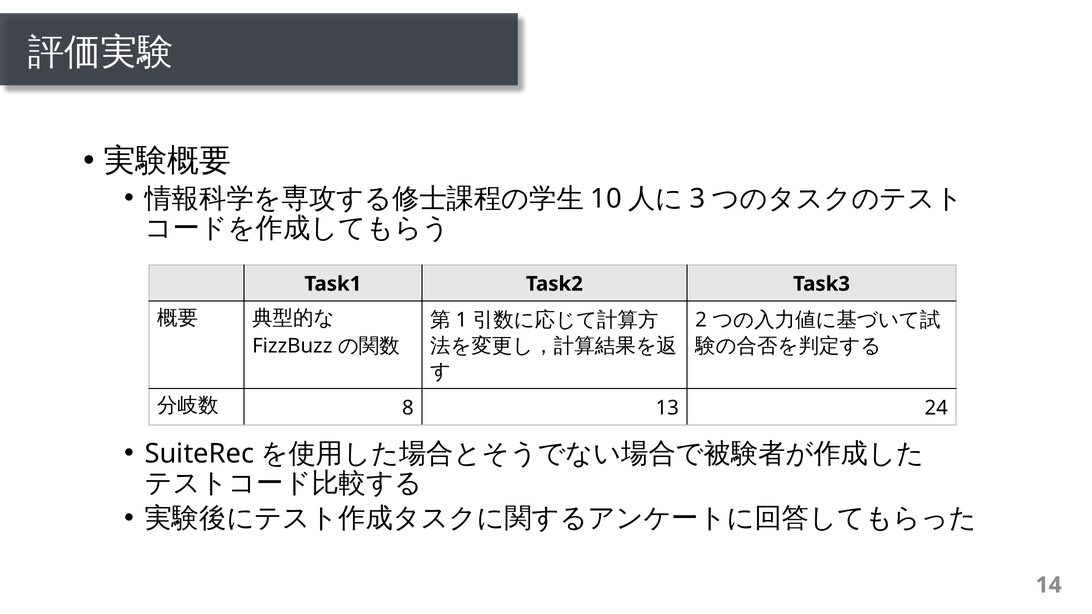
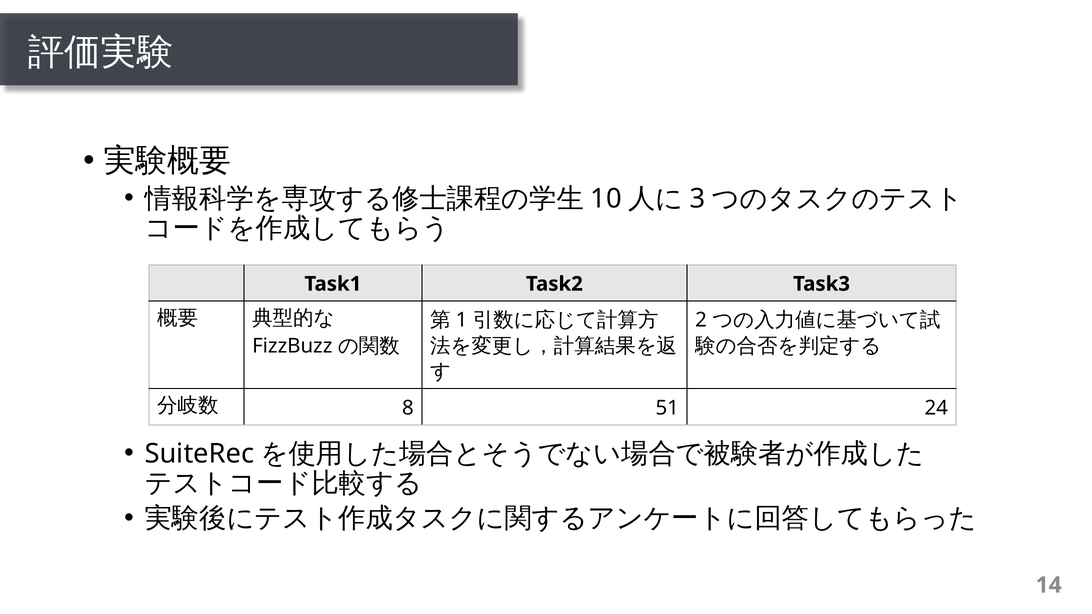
13: 13 -> 51 (667, 408)
